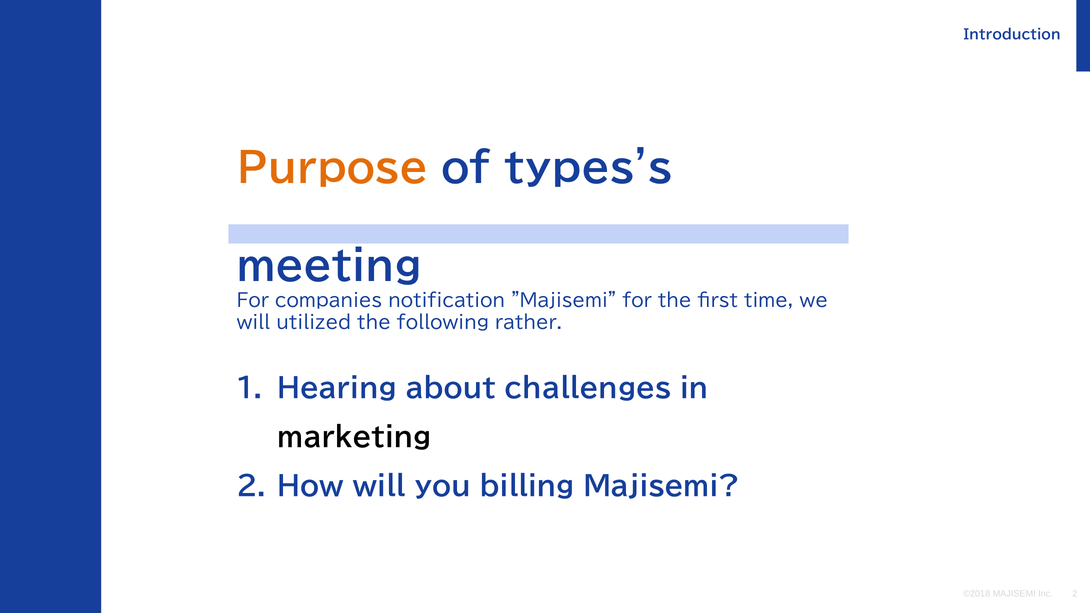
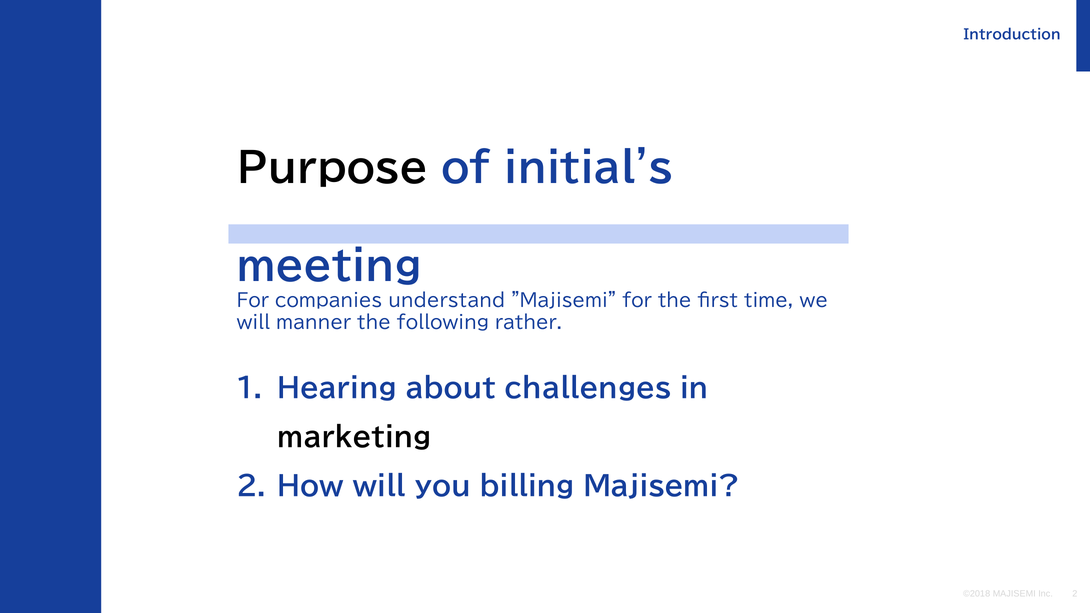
Purpose colour: orange -> black (332, 169)
types's: types's -> initial's (589, 169)
notification: notification -> understand (447, 301)
utilized: utilized -> manner (314, 323)
